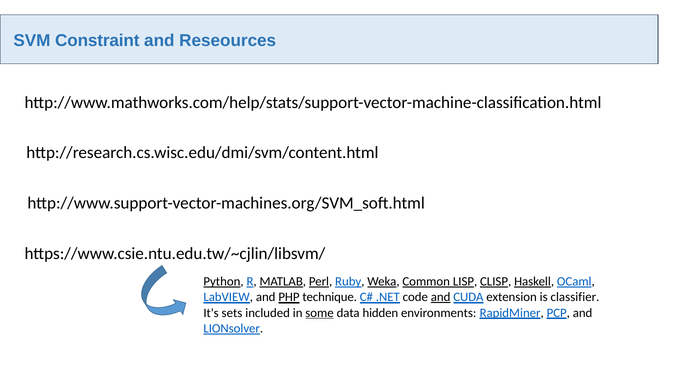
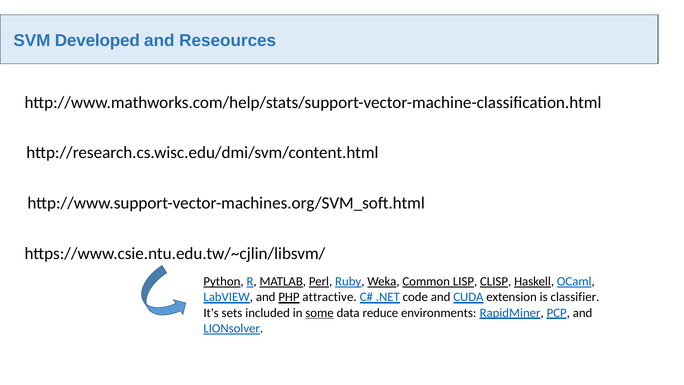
Constraint: Constraint -> Developed (97, 40)
technique: technique -> attractive (330, 297)
and underline: present -> none (441, 297)
hidden: hidden -> reduce (380, 313)
